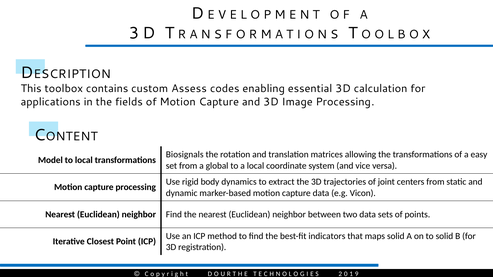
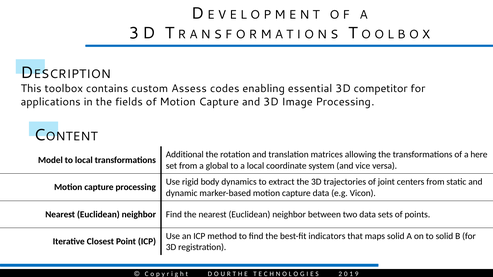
calculation: calculation -> competitor (381, 89)
Biosignals: Biosignals -> Additional (185, 155)
easy: easy -> here (479, 155)
